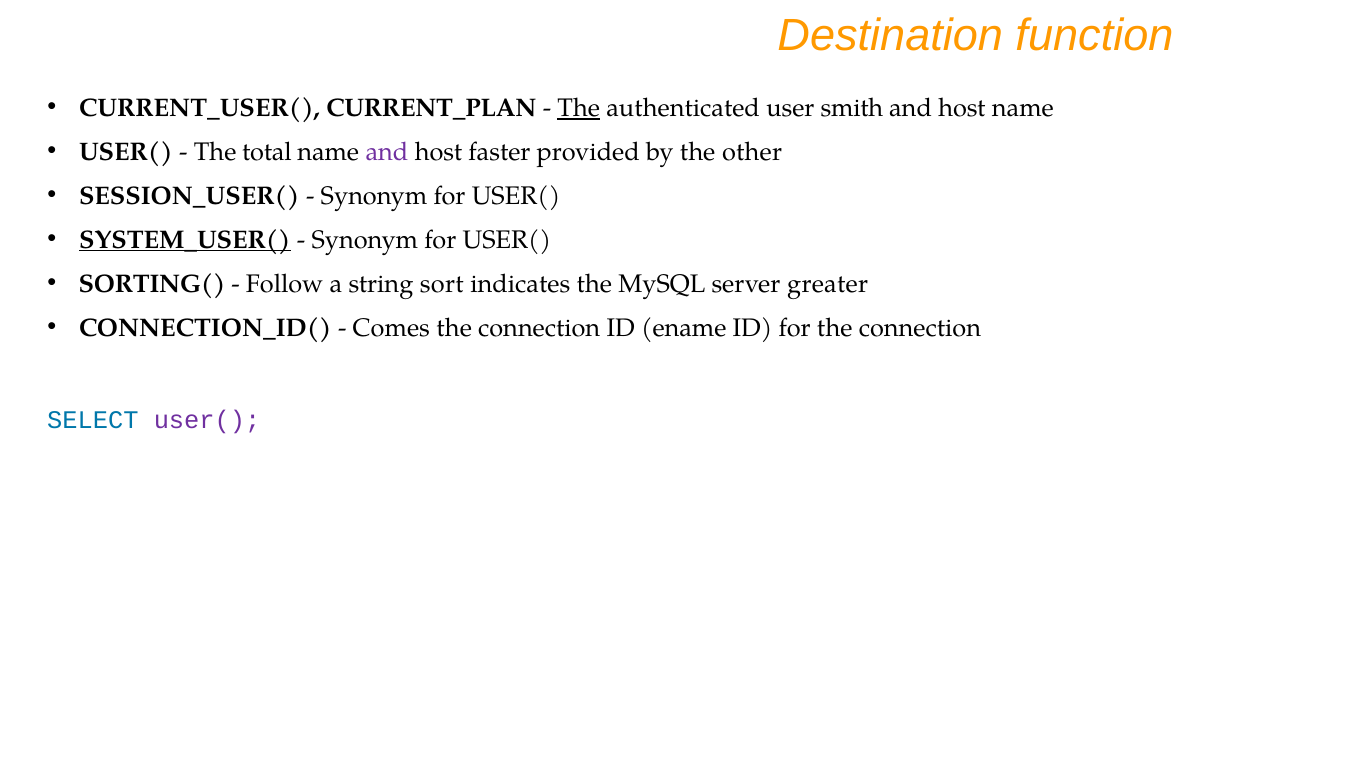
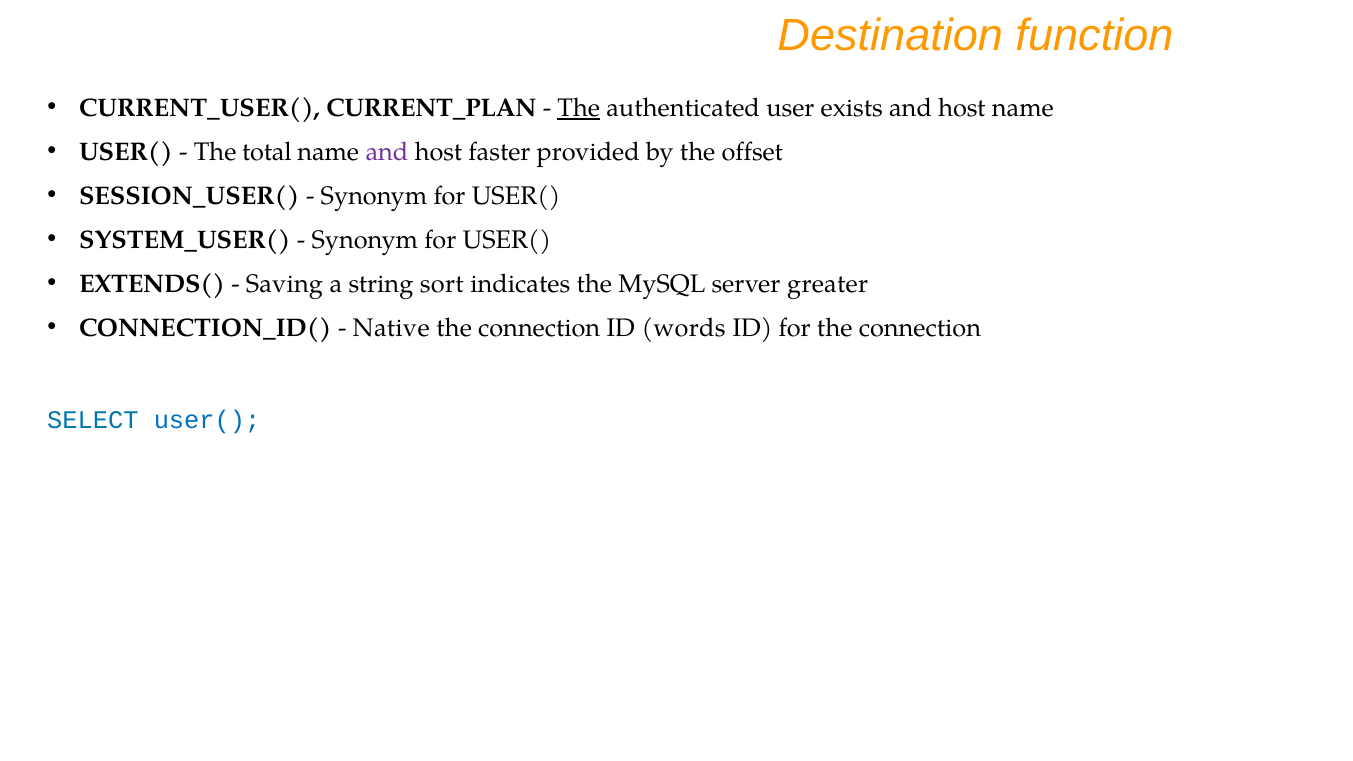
smith: smith -> exists (852, 108)
other: other -> offset (752, 152)
SYSTEM_USER( underline: present -> none (185, 240)
SORTING(: SORTING( -> EXTENDS( (152, 284)
Follow: Follow -> Saving (285, 284)
Comes: Comes -> Native (391, 328)
ename: ename -> words (684, 328)
user( colour: purple -> blue (207, 420)
